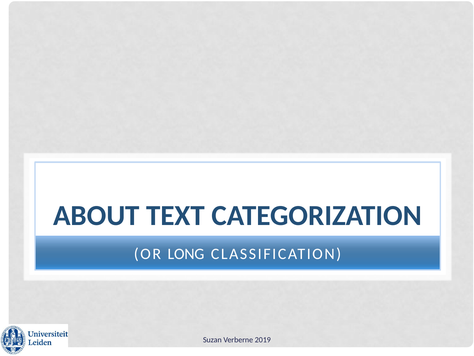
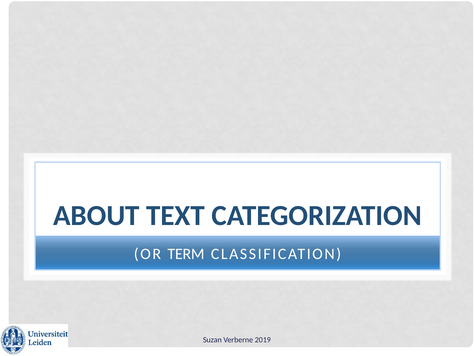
LONG: LONG -> TERM (186, 254)
